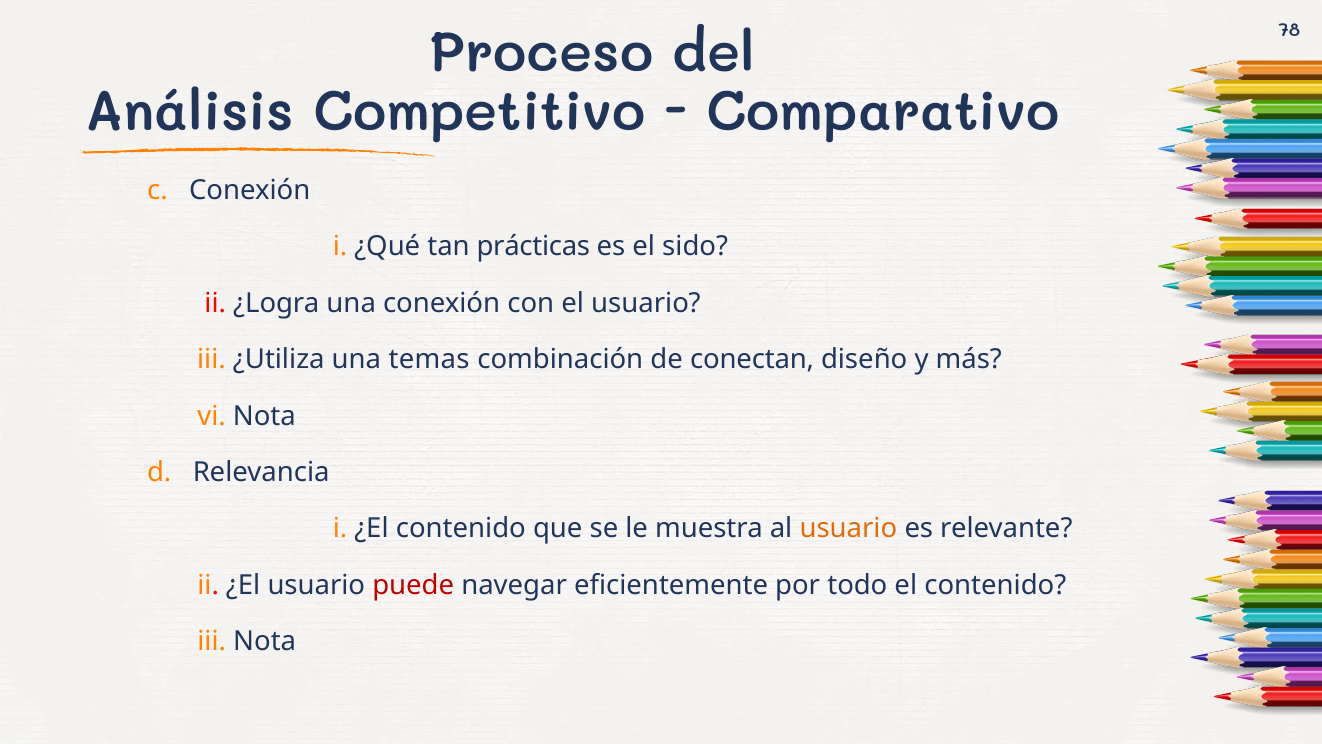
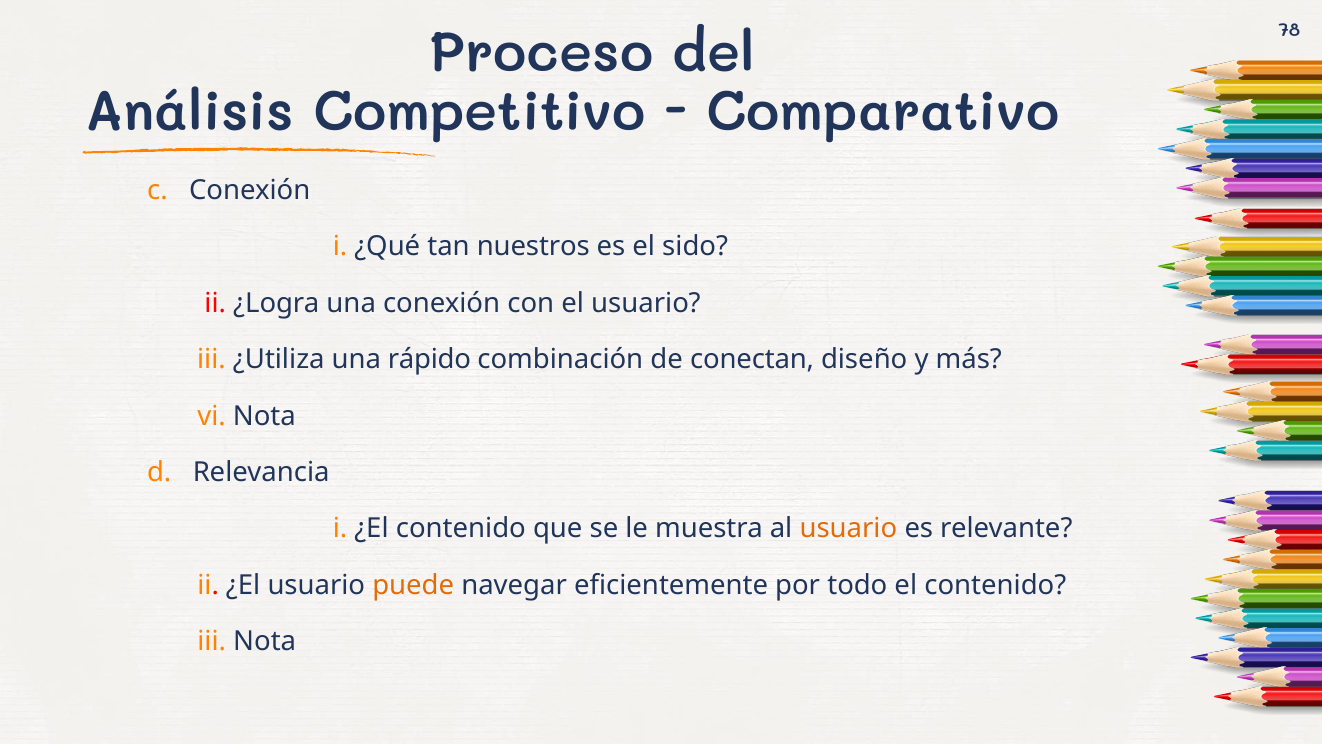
prácticas: prácticas -> nuestros (533, 247)
temas: temas -> rápido (429, 359)
puede colour: red -> orange (413, 585)
